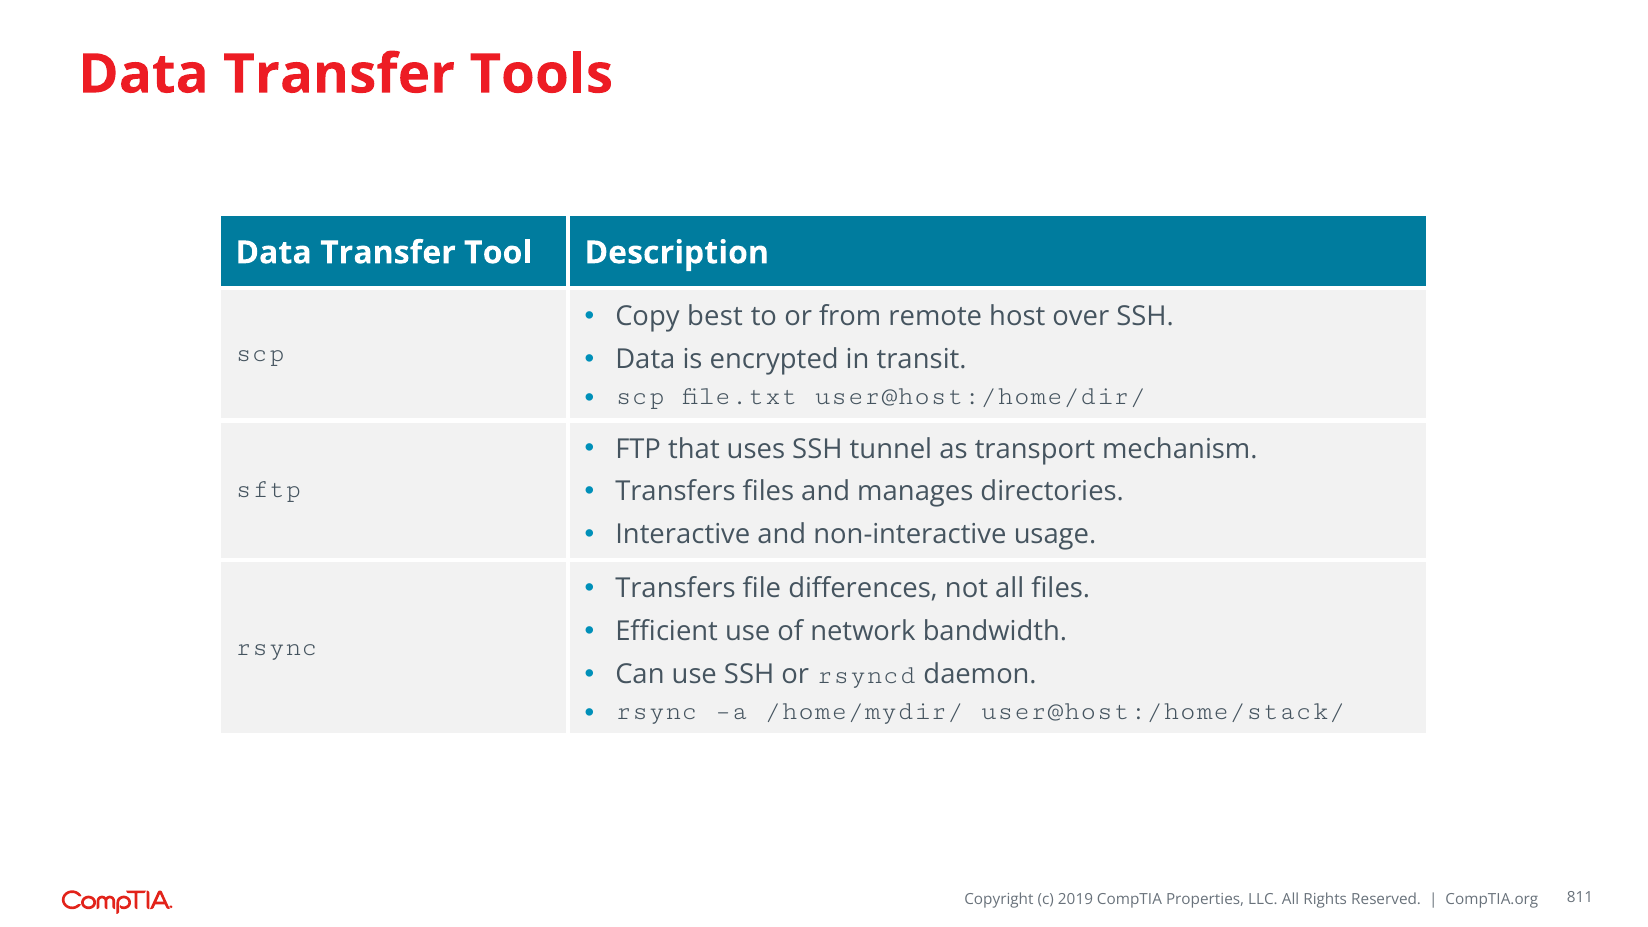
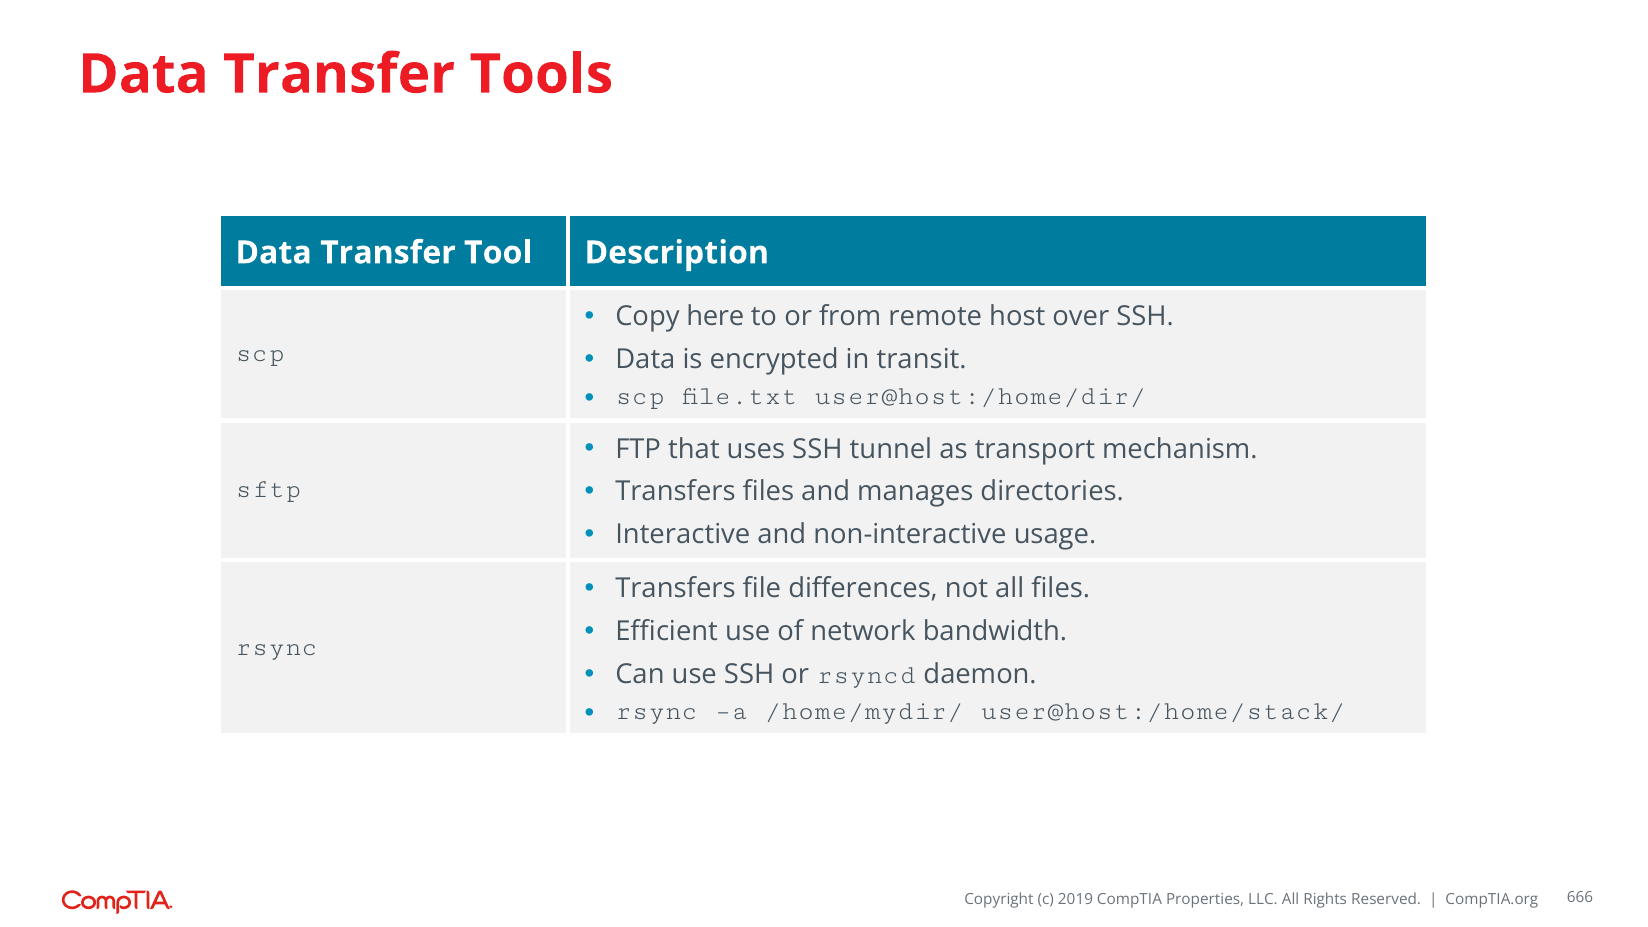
best: best -> here (715, 316)
811: 811 -> 666 (1580, 898)
